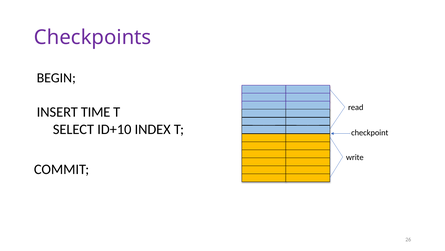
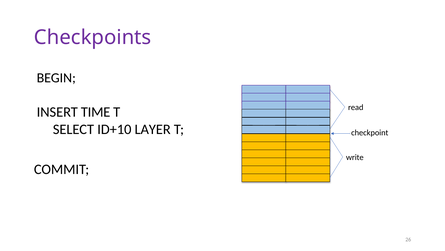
INDEX: INDEX -> LAYER (153, 129)
